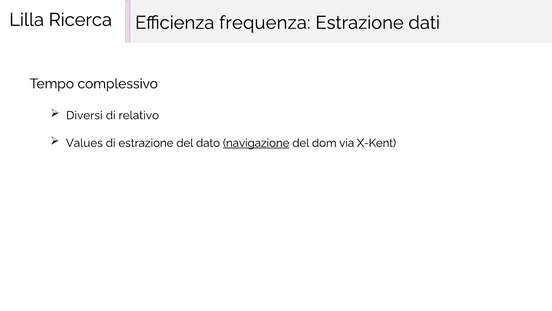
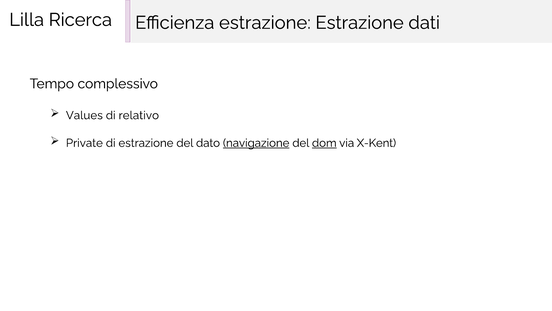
Efficienza frequenza: frequenza -> estrazione (265, 23)
Diversi: Diversi -> Values (84, 115)
Values: Values -> Private (84, 143)
dom underline: none -> present (324, 143)
